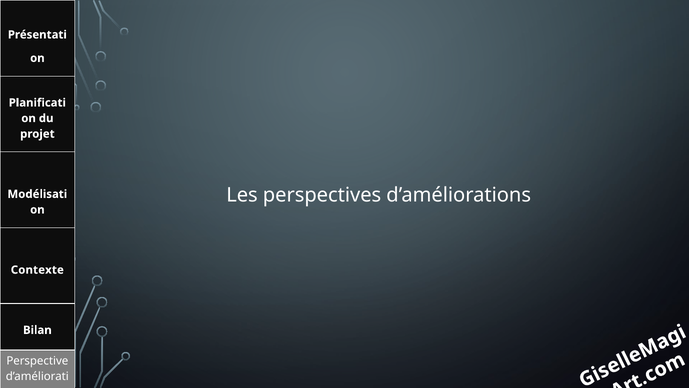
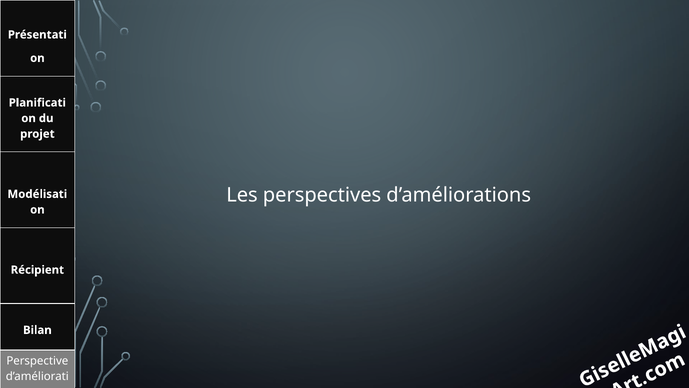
Contexte: Contexte -> Récipient (37, 270)
